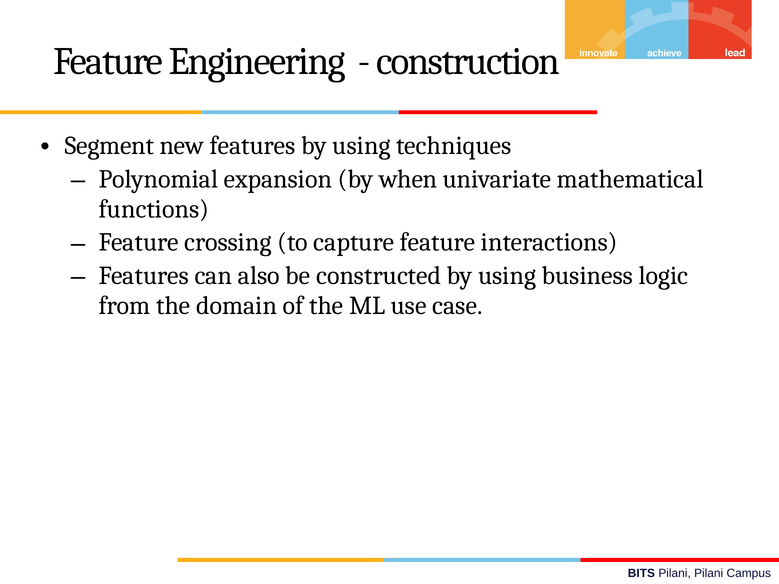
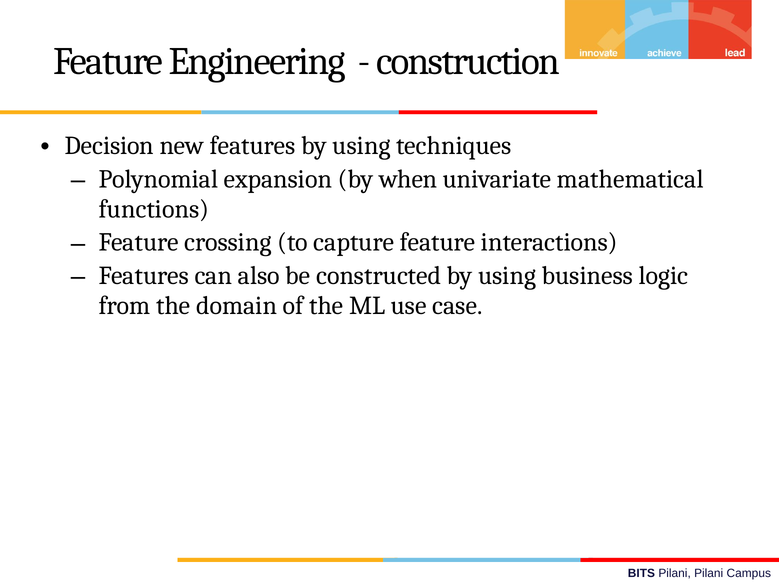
Segment: Segment -> Decision (109, 146)
